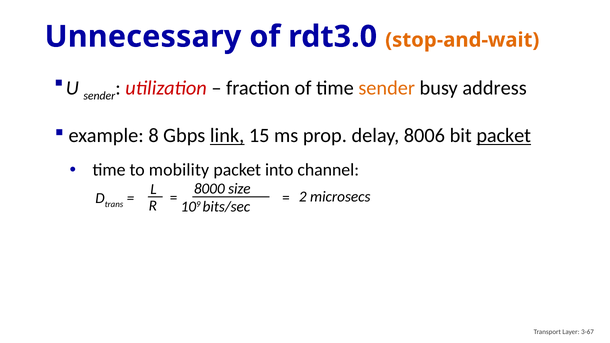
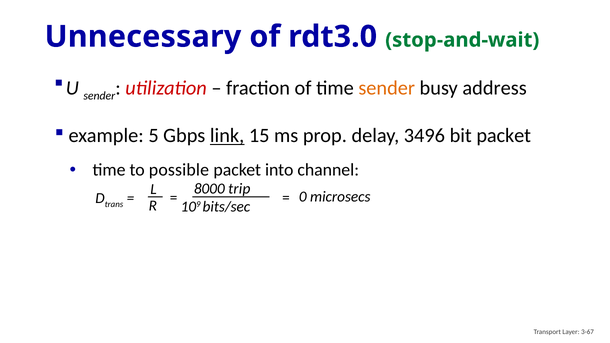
stop-and-wait colour: orange -> green (462, 40)
8: 8 -> 5 (154, 136)
8006: 8006 -> 3496 (424, 136)
packet underline: present -> none (504, 136)
mobility: mobility -> possible (179, 170)
size: size -> trip (239, 189)
2: 2 -> 0 (303, 197)
